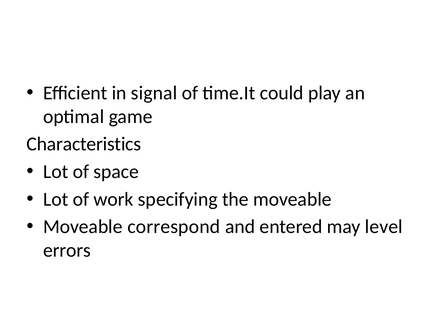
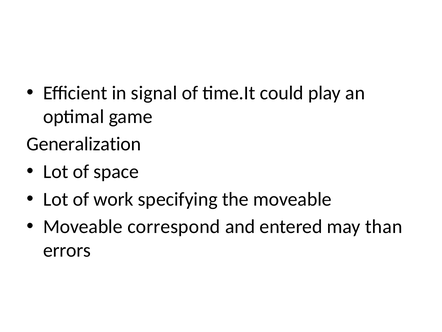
Characteristics: Characteristics -> Generalization (84, 144)
level: level -> than (384, 226)
